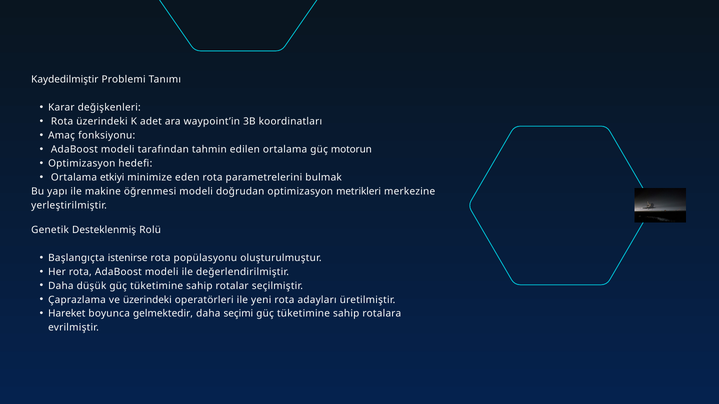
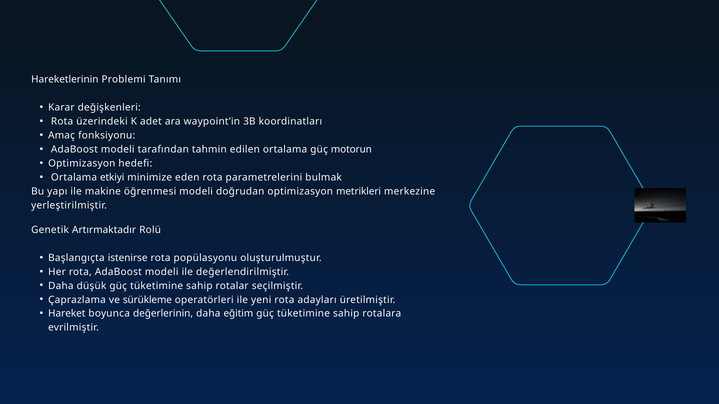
Kaydedilmiştir: Kaydedilmiştir -> Hareketlerinin (65, 80)
Desteklenmiş: Desteklenmiş -> Artırmaktadır (104, 230)
ve üzerindeki: üzerindeki -> sürükleme (147, 300)
gelmektedir: gelmektedir -> değerlerinin (163, 314)
seçimi: seçimi -> eğitim (238, 314)
